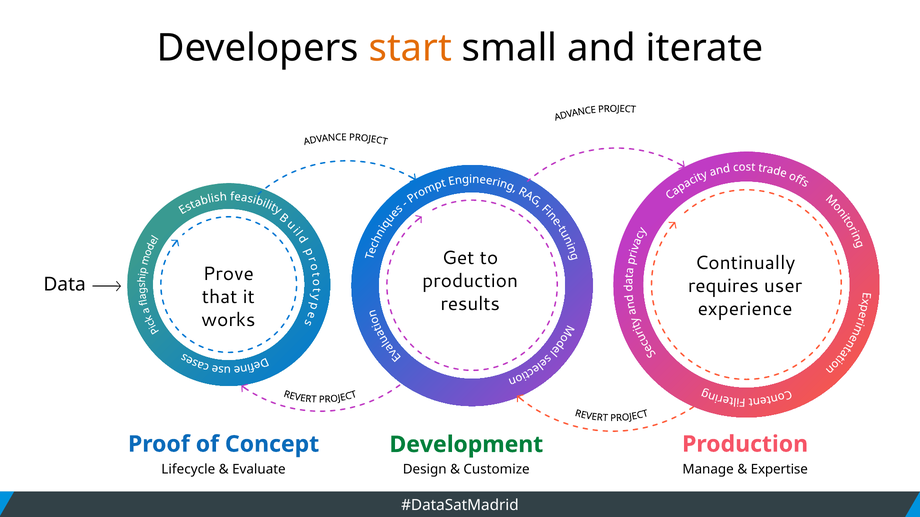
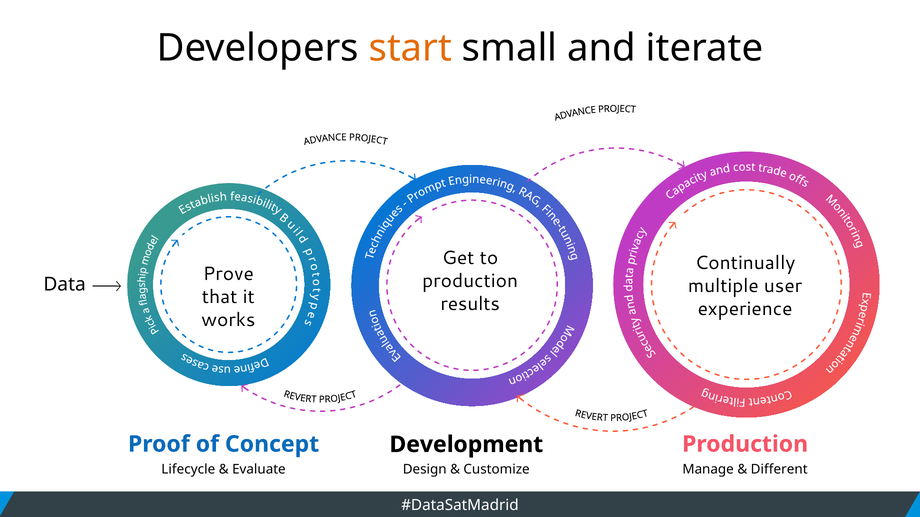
requires: requires -> multiple (723, 286)
Development colour: green -> black (466, 445)
Expertise: Expertise -> Different (779, 470)
